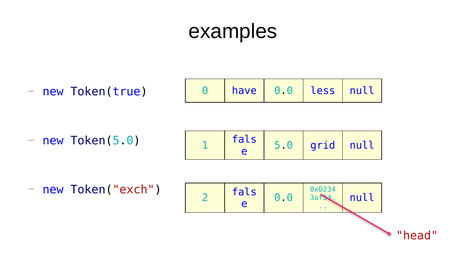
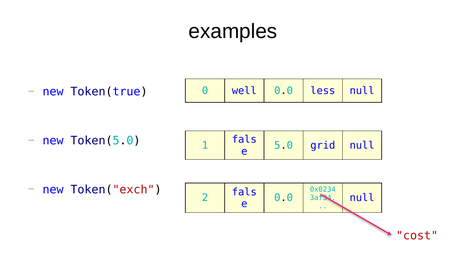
have: have -> well (244, 91)
head: head -> cost (417, 236)
